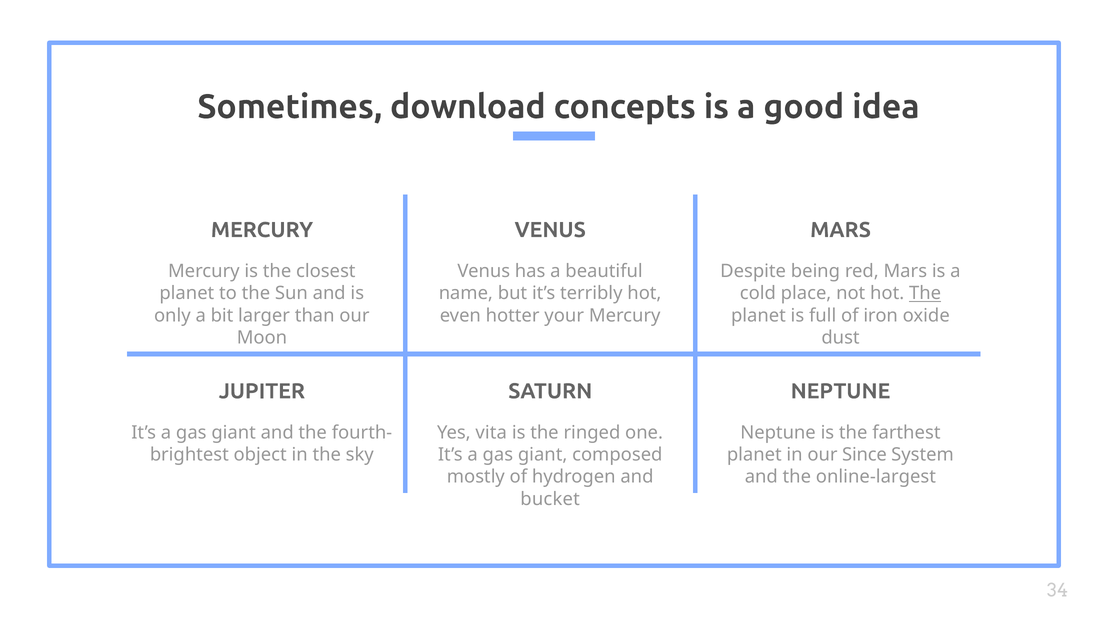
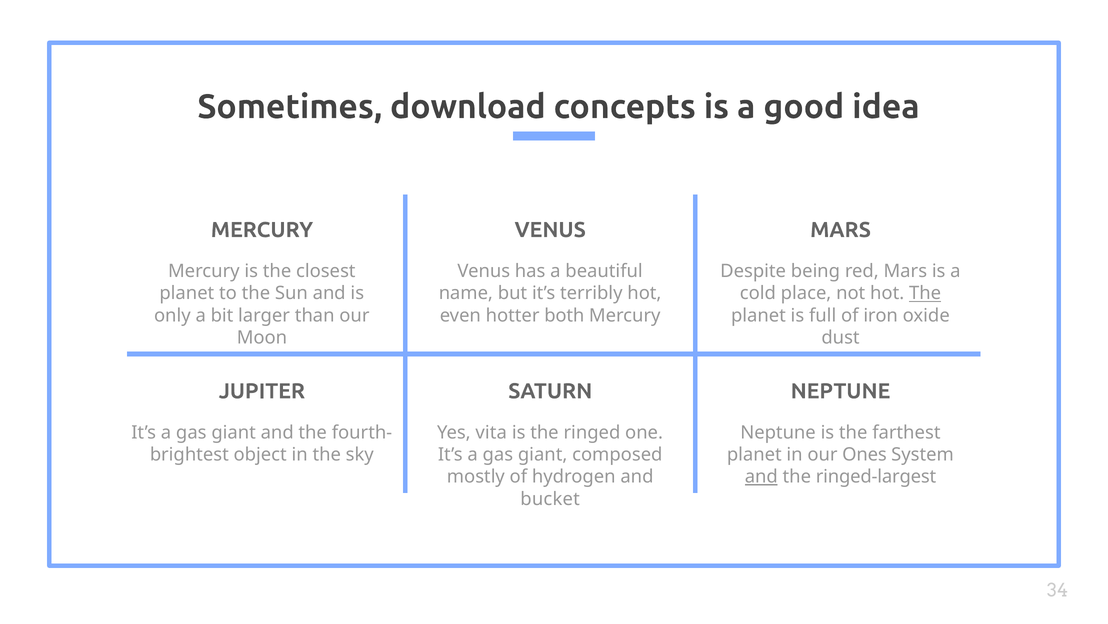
your: your -> both (564, 315)
Since: Since -> Ones (864, 454)
and underline: none -> present (761, 476)
online-largest: online-largest -> ringed-largest (876, 476)
